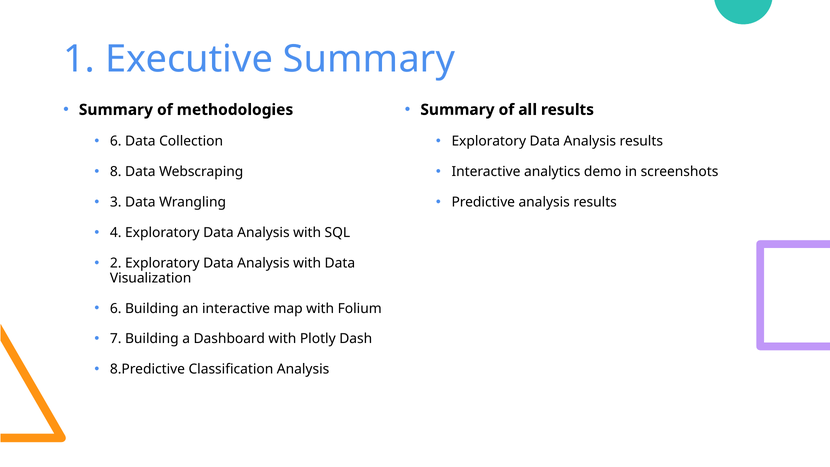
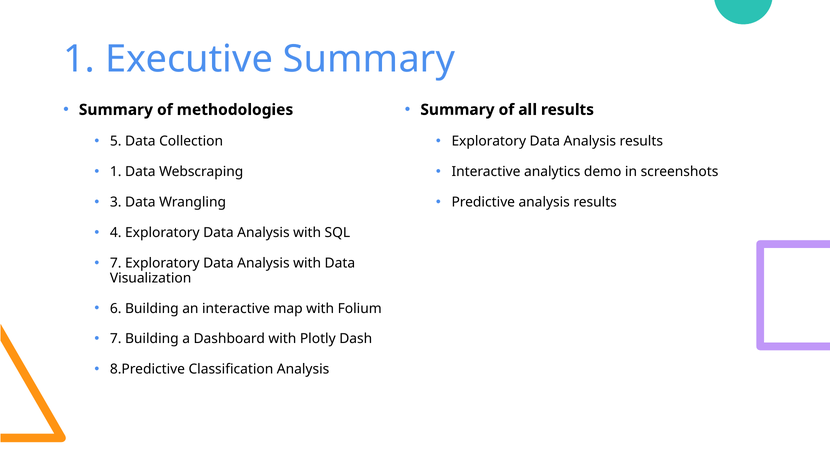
6: 6 -> 5 (116, 141)
8: 8 -> 1 (116, 172)
2: 2 -> 7 (116, 263)
